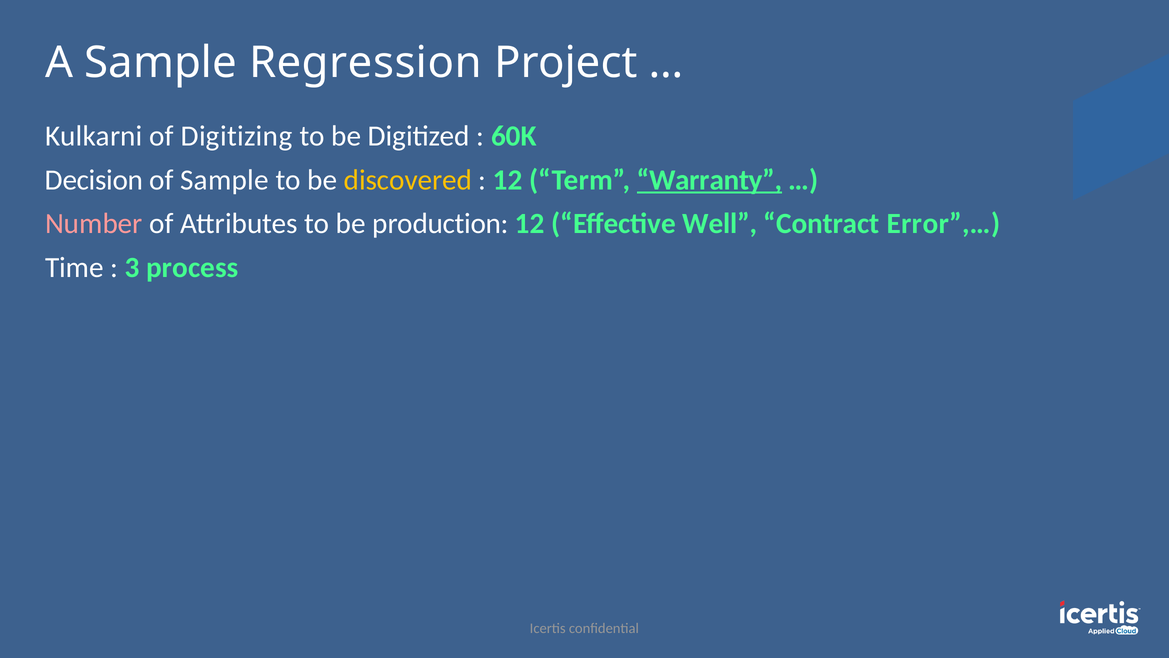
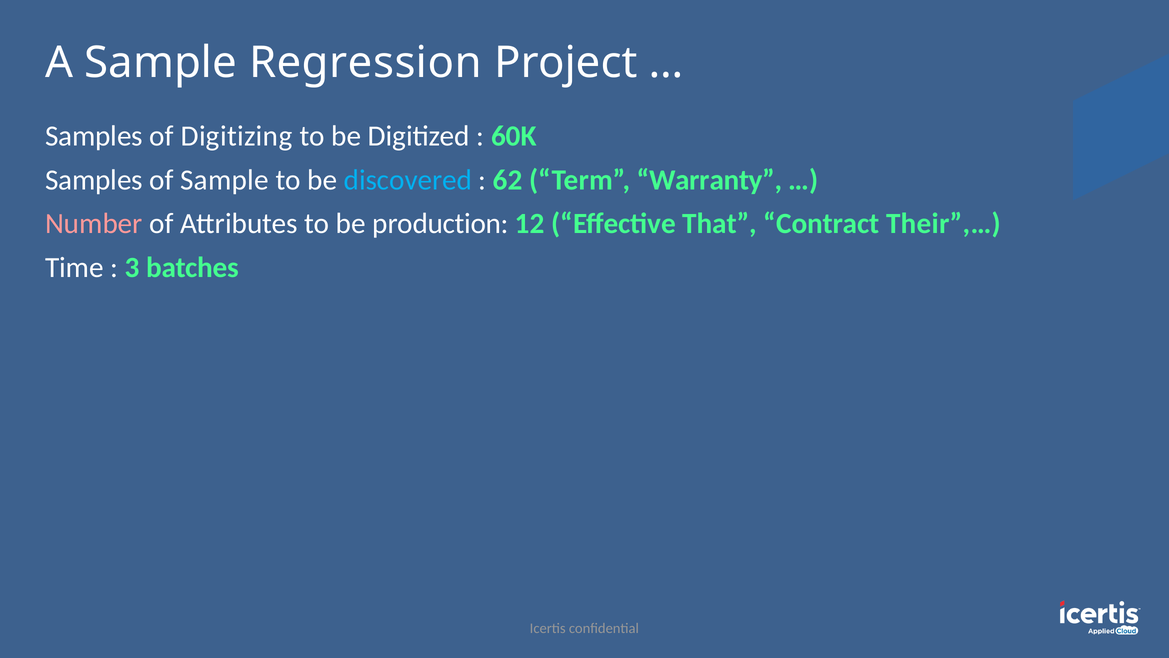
Kulkarni: Kulkarni -> Samples (94, 136)
Decision: Decision -> Samples (94, 180)
discovered colour: yellow -> light blue (408, 180)
12: 12 -> 62 (508, 180)
Warranty underline: present -> none (710, 180)
Well: Well -> That (720, 224)
Error”,…: Error”,… -> Their”,… (943, 224)
process: process -> batches (192, 267)
